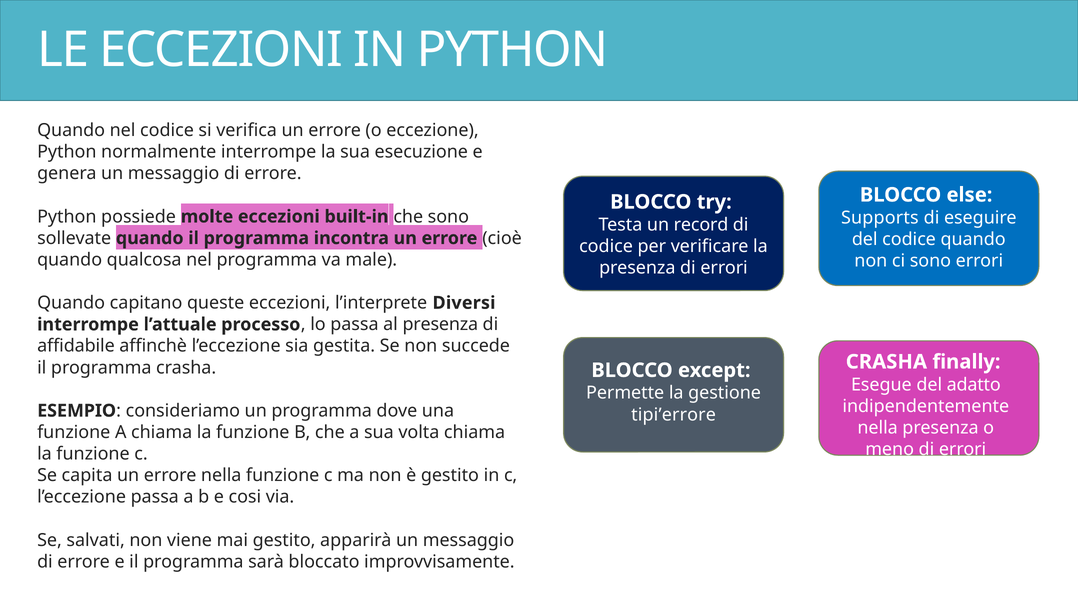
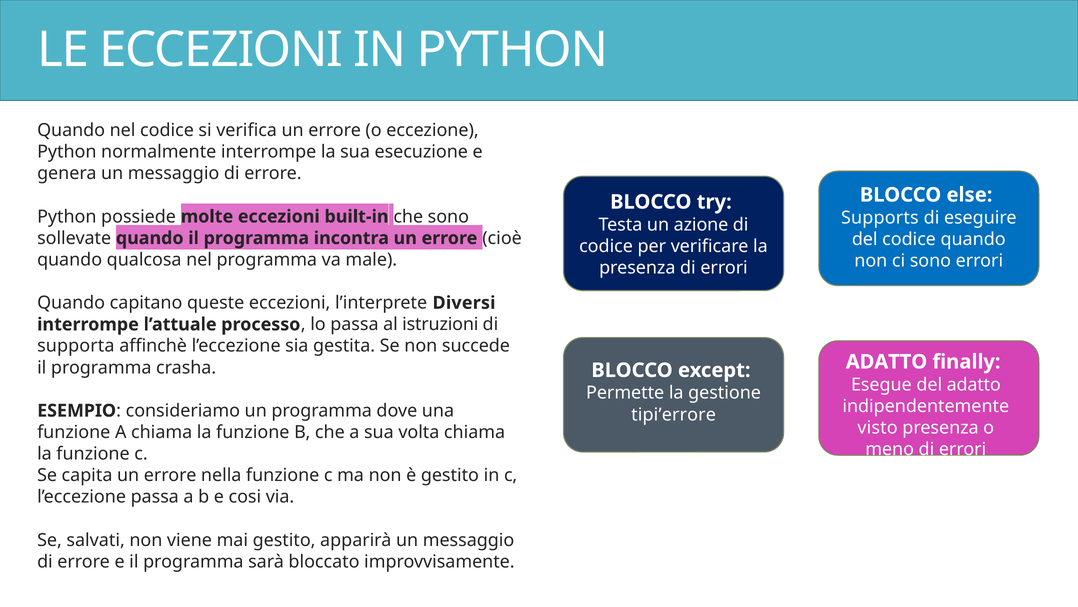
record: record -> azione (701, 224)
al presenza: presenza -> istruzioni (440, 324)
affidabile: affidabile -> supporta (76, 346)
CRASHA: CRASHA -> ADATTO (886, 361)
nella: nella -> visto (878, 427)
